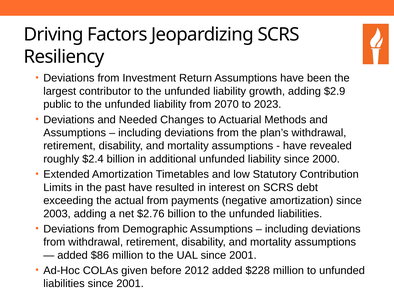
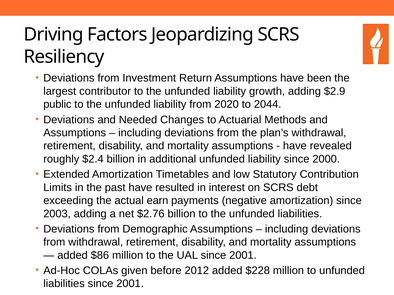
2070: 2070 -> 2020 (227, 105)
2023: 2023 -> 2044 (268, 105)
actual from: from -> earn (158, 201)
